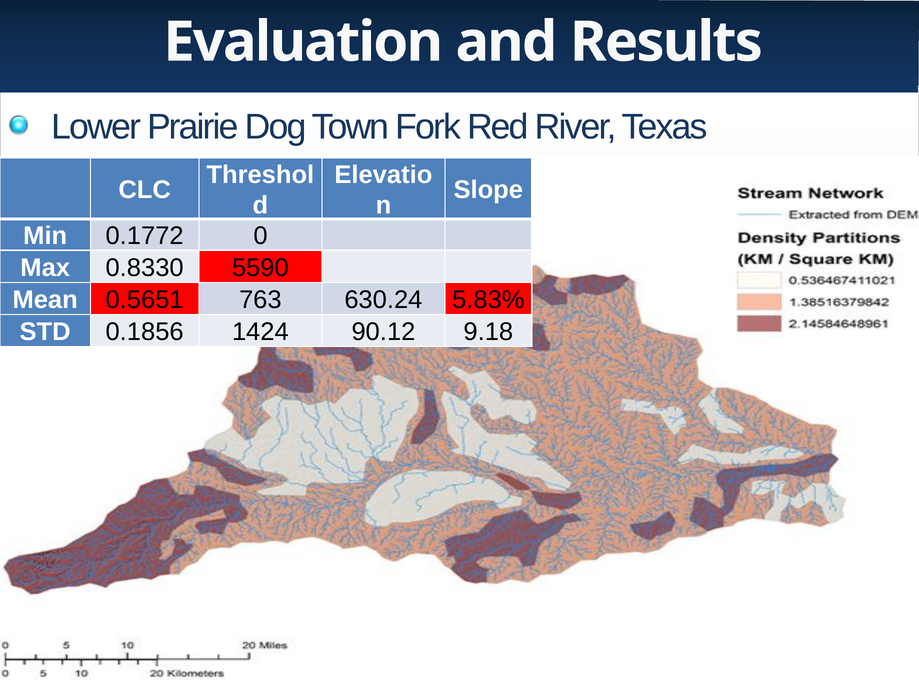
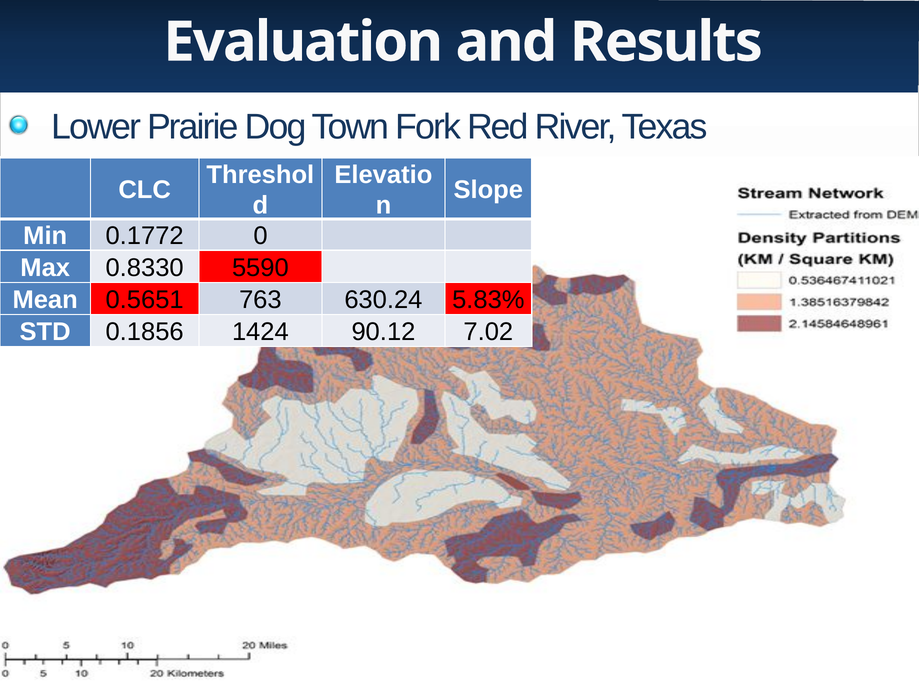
9.18: 9.18 -> 7.02 (488, 332)
